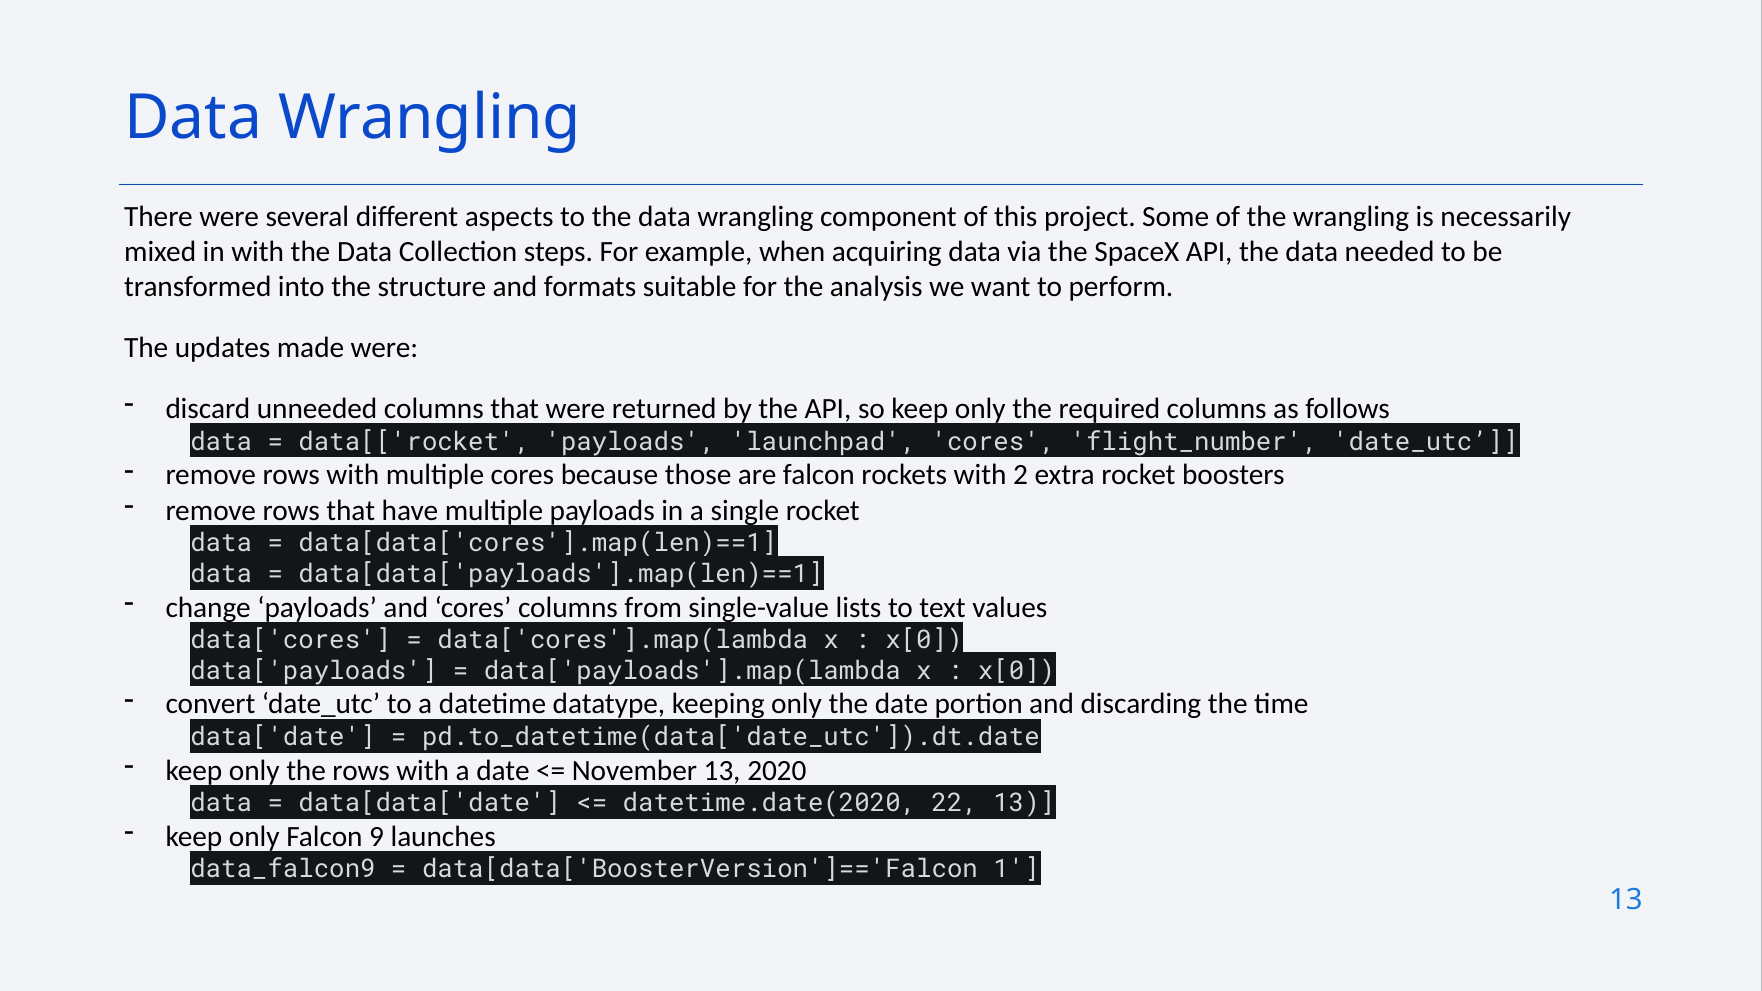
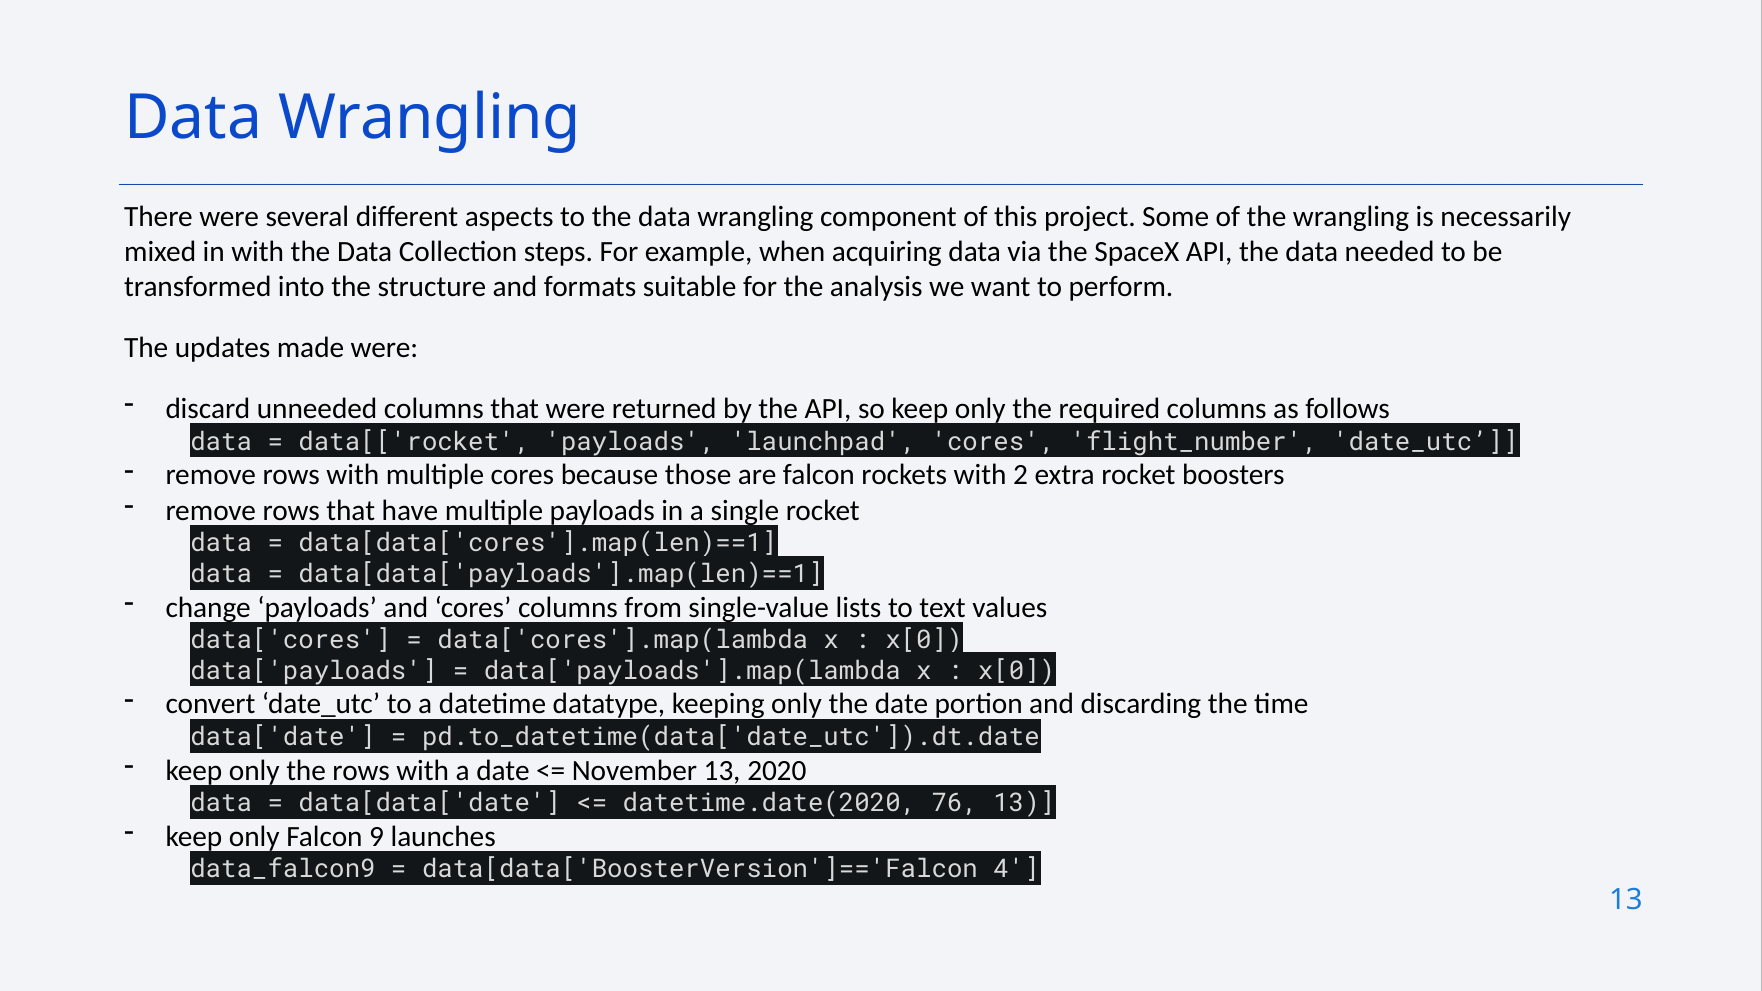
22: 22 -> 76 (955, 803)
1: 1 -> 4 (1016, 869)
